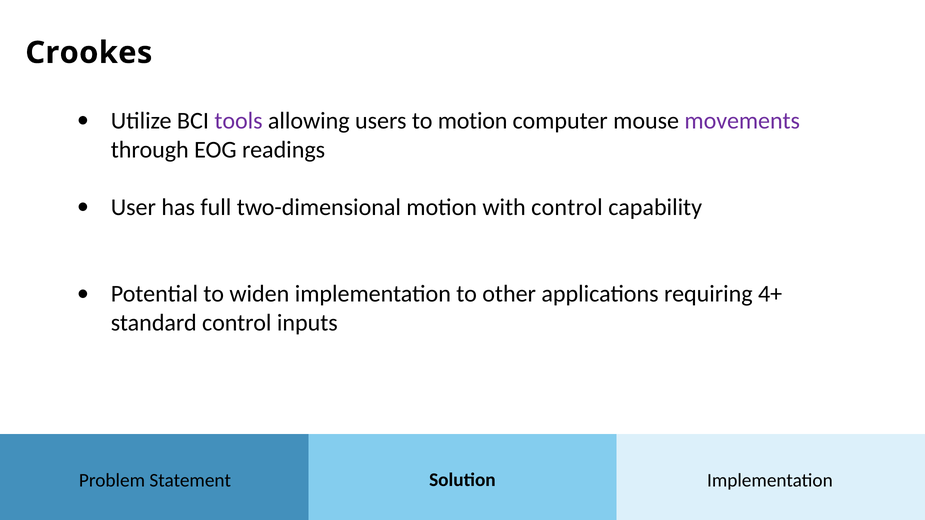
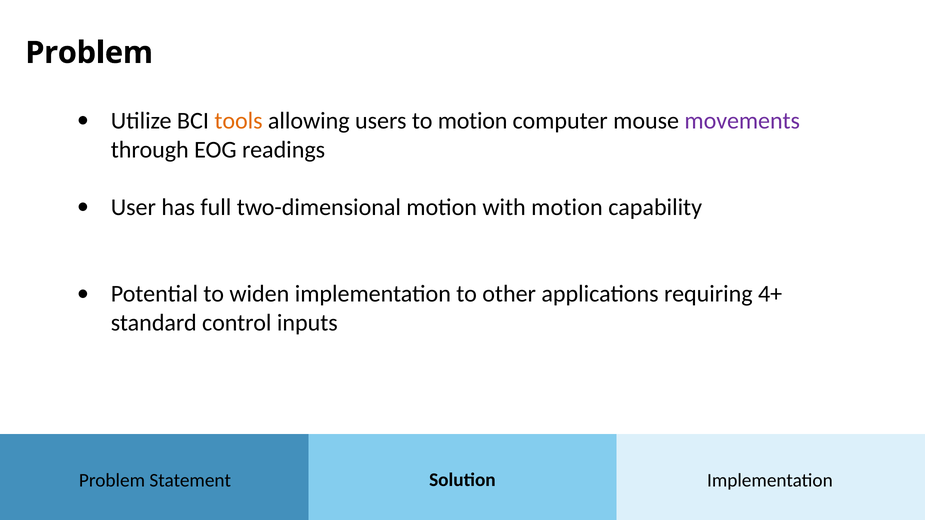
Crookes: Crookes -> Problem (89, 53)
tools colour: purple -> orange (238, 121)
with control: control -> motion (567, 207)
